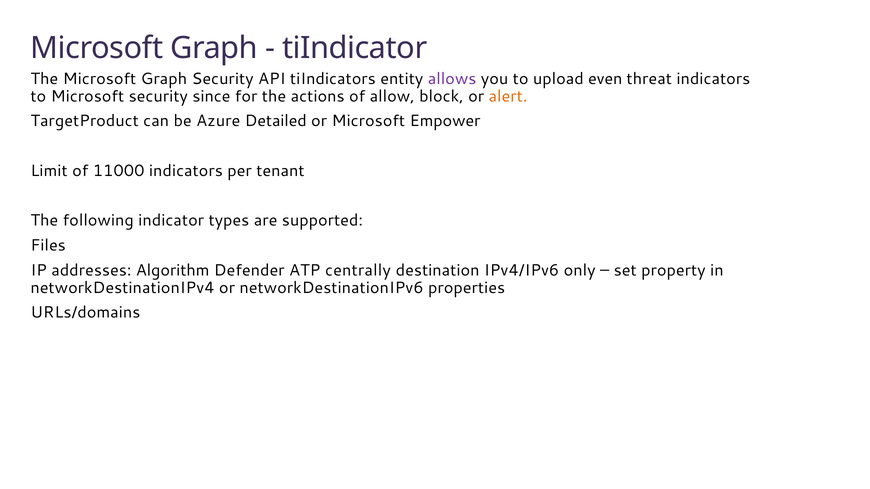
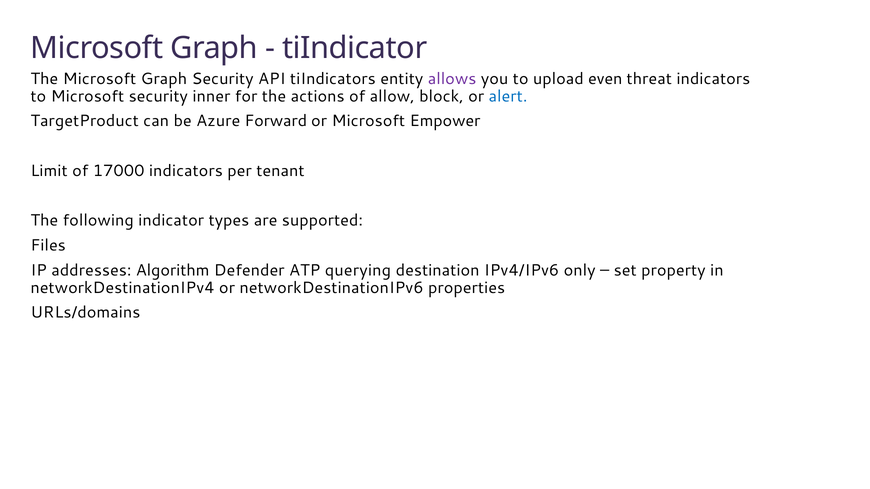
since: since -> inner (211, 96)
alert colour: orange -> blue (508, 96)
Detailed: Detailed -> Forward (276, 121)
11000: 11000 -> 17000 (119, 171)
centrally: centrally -> querying (358, 270)
